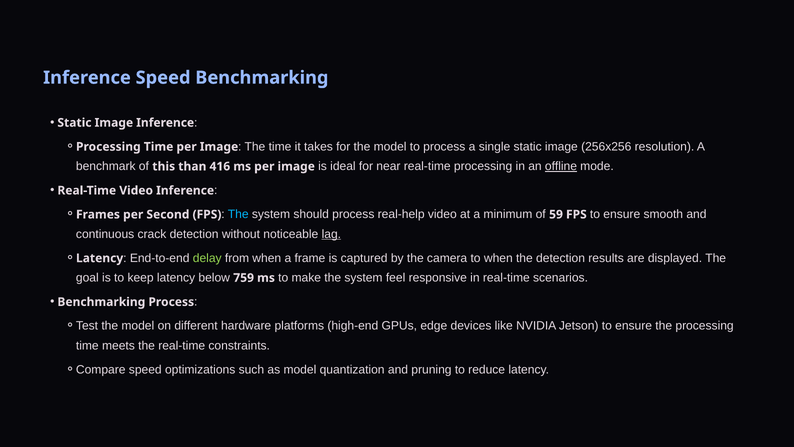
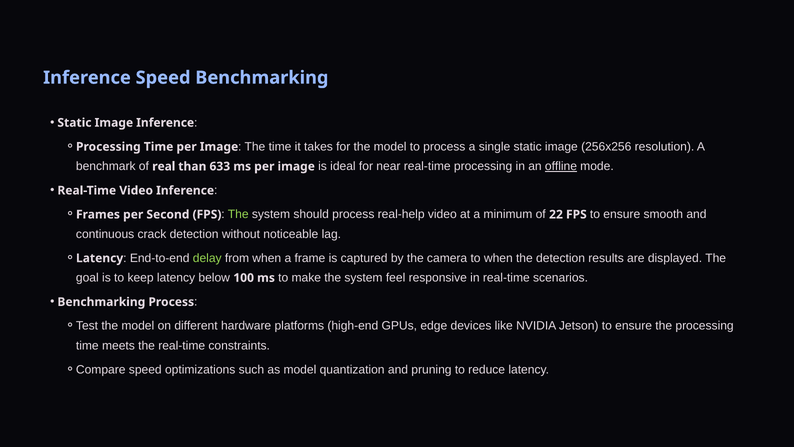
this: this -> real (164, 166)
416: 416 -> 633 (220, 166)
The colour: light blue -> light green (238, 214)
59: 59 -> 22 (556, 214)
lag underline: present -> none (331, 234)
759: 759 -> 100 (244, 278)
